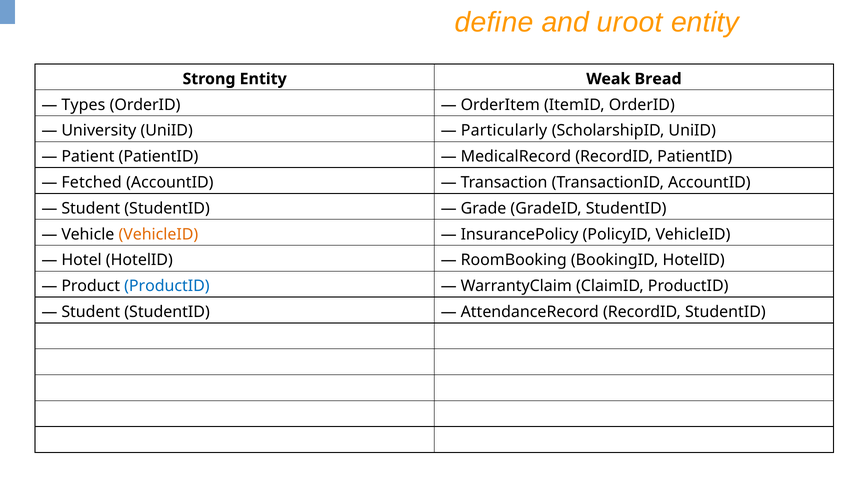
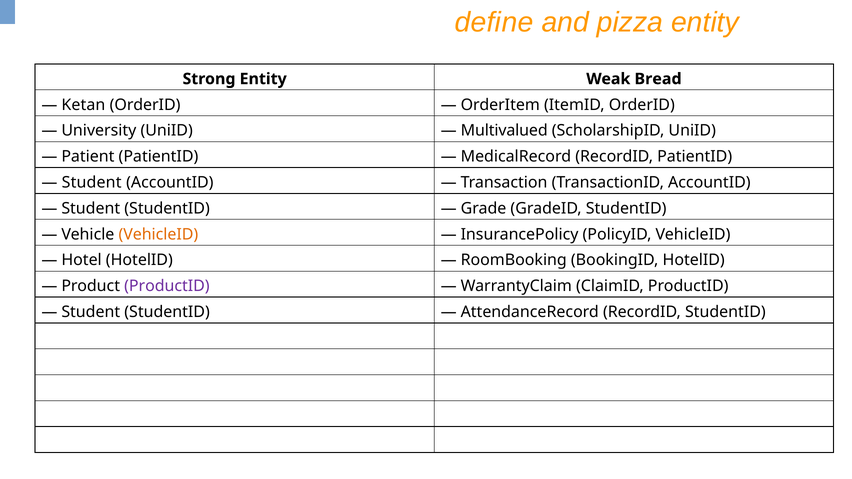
uroot: uroot -> pizza (630, 22)
Types: Types -> Ketan (83, 105)
Particularly: Particularly -> Multivalued (504, 131)
Fetched: Fetched -> Student (92, 183)
ProductID colour: blue -> purple (167, 286)
